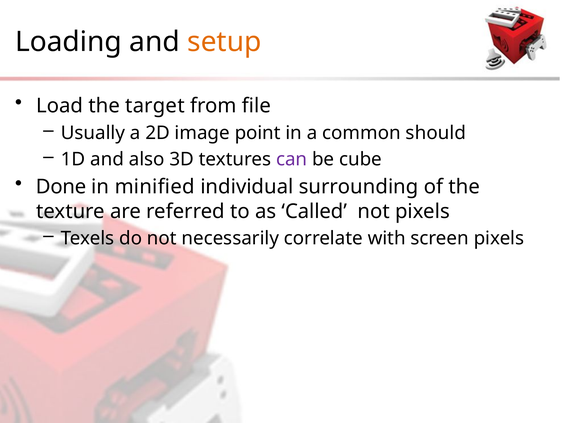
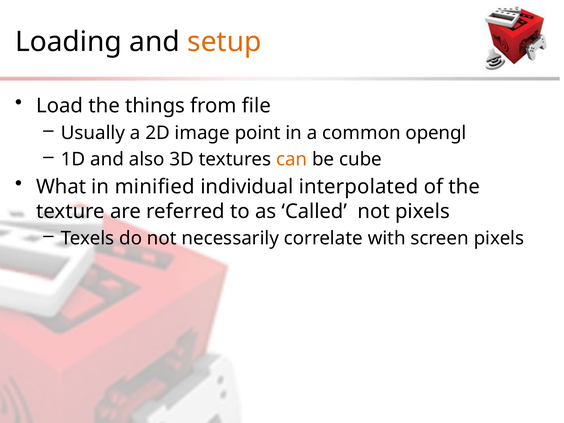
target: target -> things (155, 106)
should: should -> opengl (436, 133)
can colour: purple -> orange (292, 159)
Done: Done -> What (61, 187)
surrounding: surrounding -> interpolated (358, 187)
